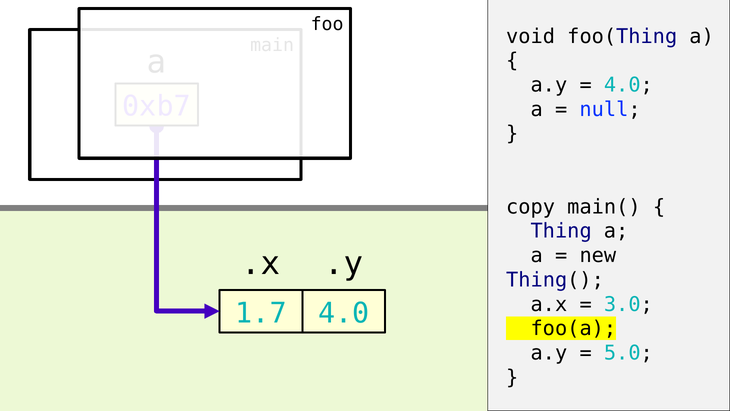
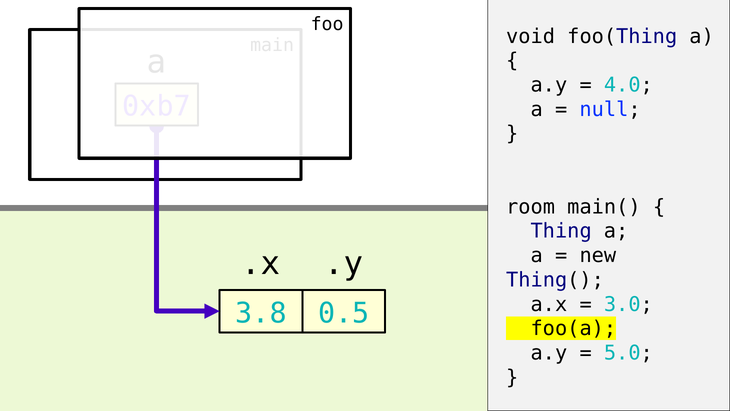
copy: copy -> room (531, 207)
1.7: 1.7 -> 3.8 (261, 313)
4.0: 4.0 -> 0.5 (344, 313)
